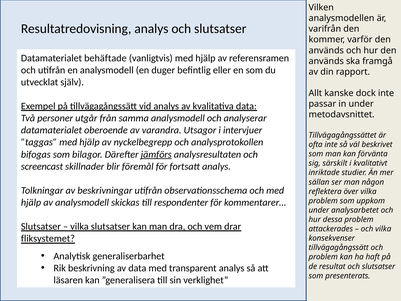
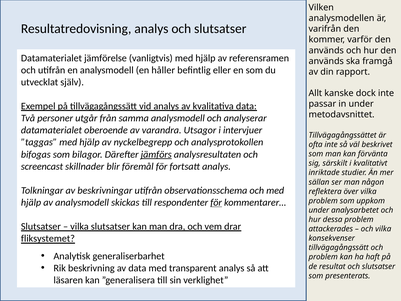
behäftade: behäftade -> jämförelse (106, 58)
duger: duger -> håller (163, 70)
för underline: none -> present (216, 202)
